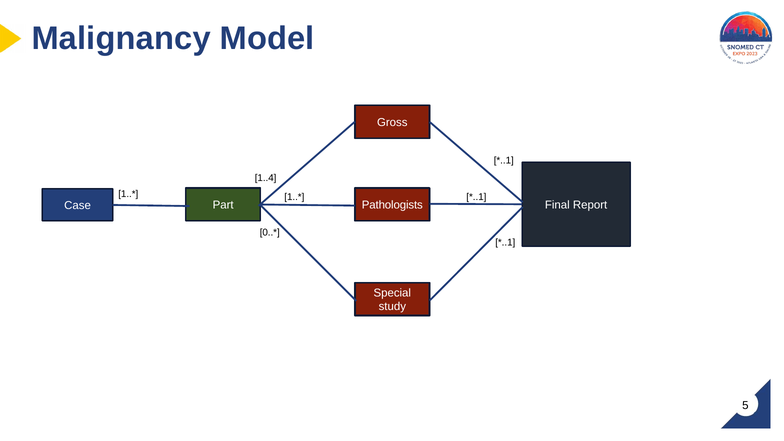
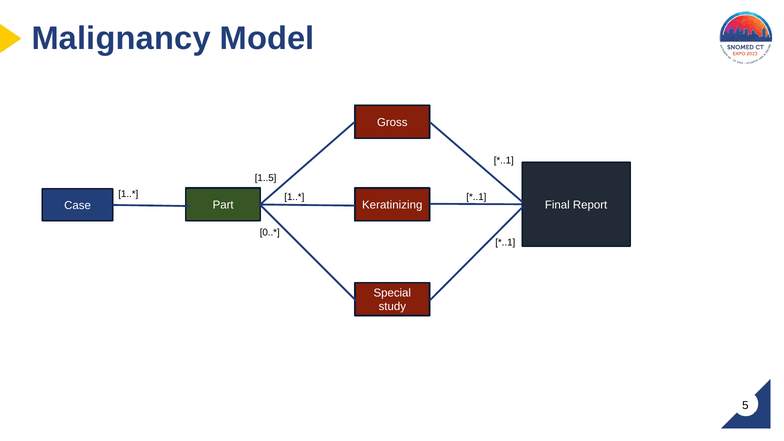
1..4: 1..4 -> 1..5 (266, 178)
Pathologists: Pathologists -> Keratinizing (392, 205)
